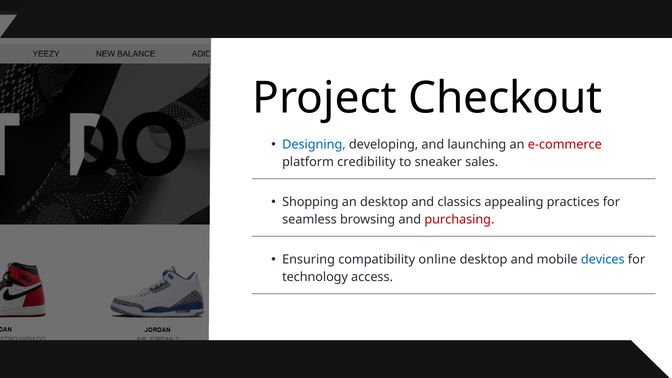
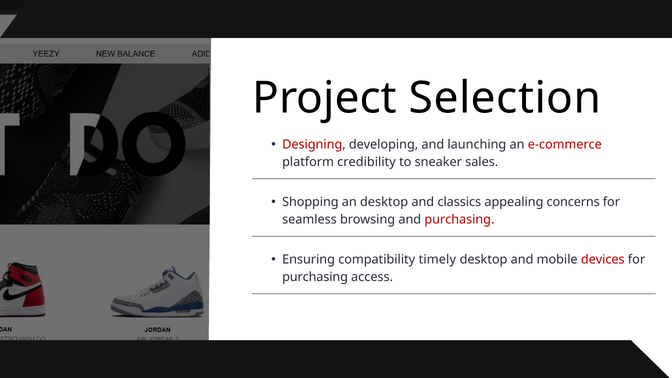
Checkout: Checkout -> Selection (505, 98)
Designing colour: blue -> red (314, 144)
practices: practices -> concerns (573, 202)
online: online -> timely (437, 259)
devices colour: blue -> red (603, 259)
technology: technology -> purchasing (315, 277)
